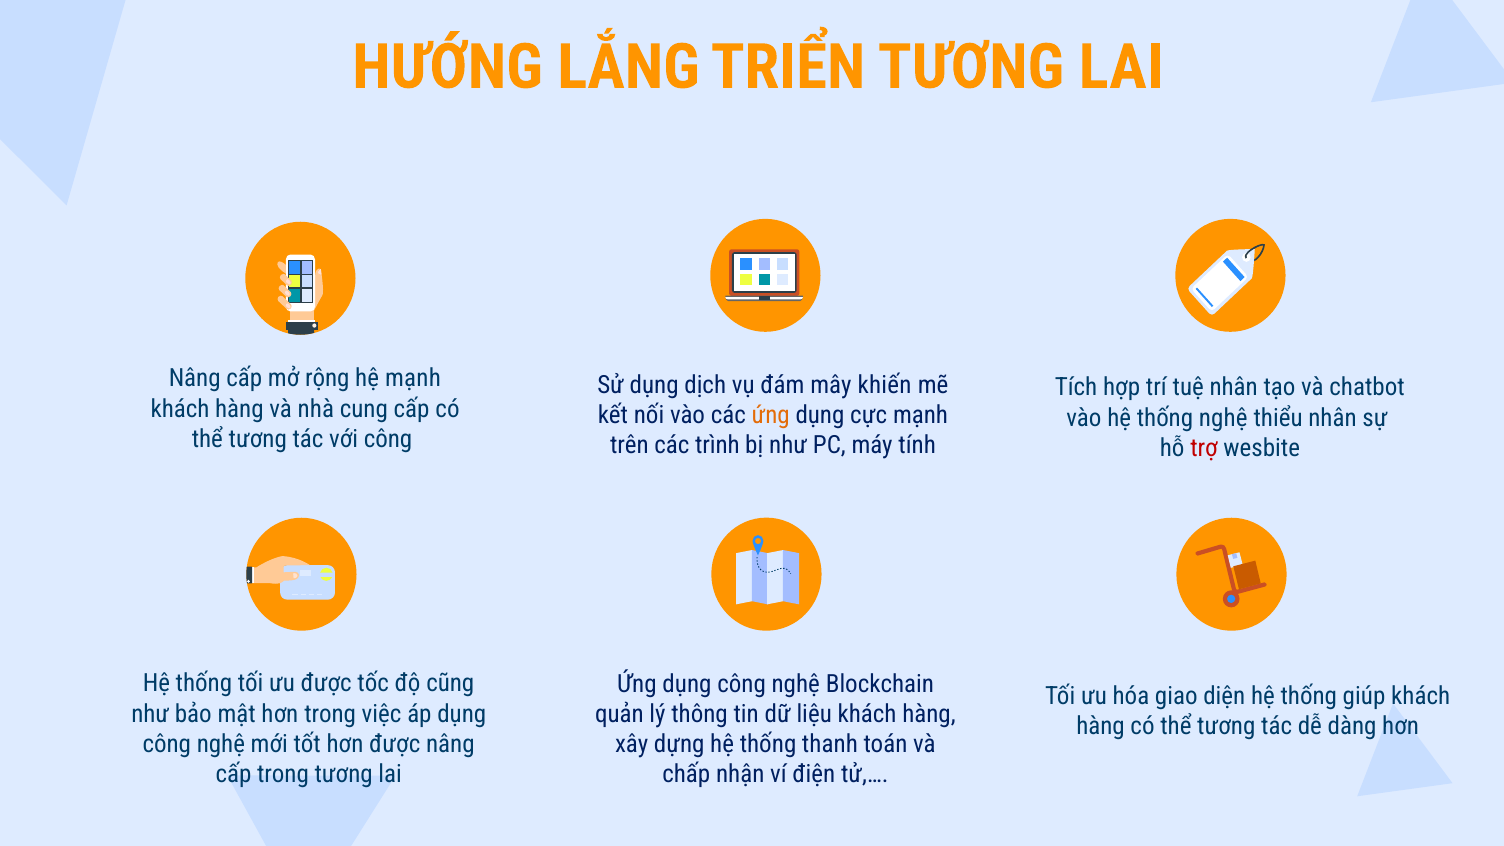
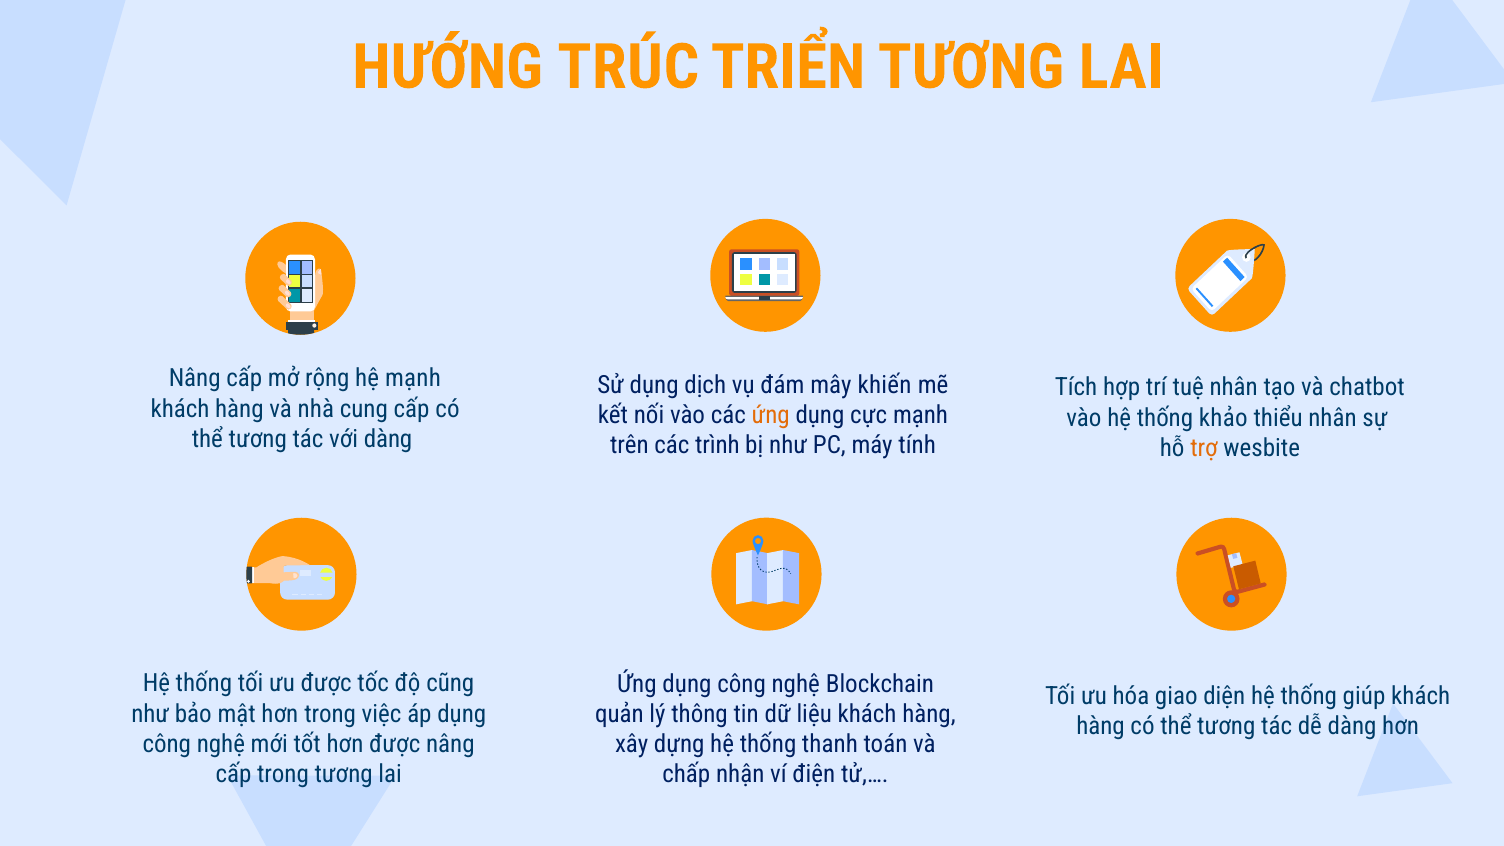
LẮNG: LẮNG -> TRÚC (628, 67)
thống nghệ: nghệ -> khảo (1223, 418)
với công: công -> dàng (388, 439)
trợ colour: red -> orange (1204, 448)
